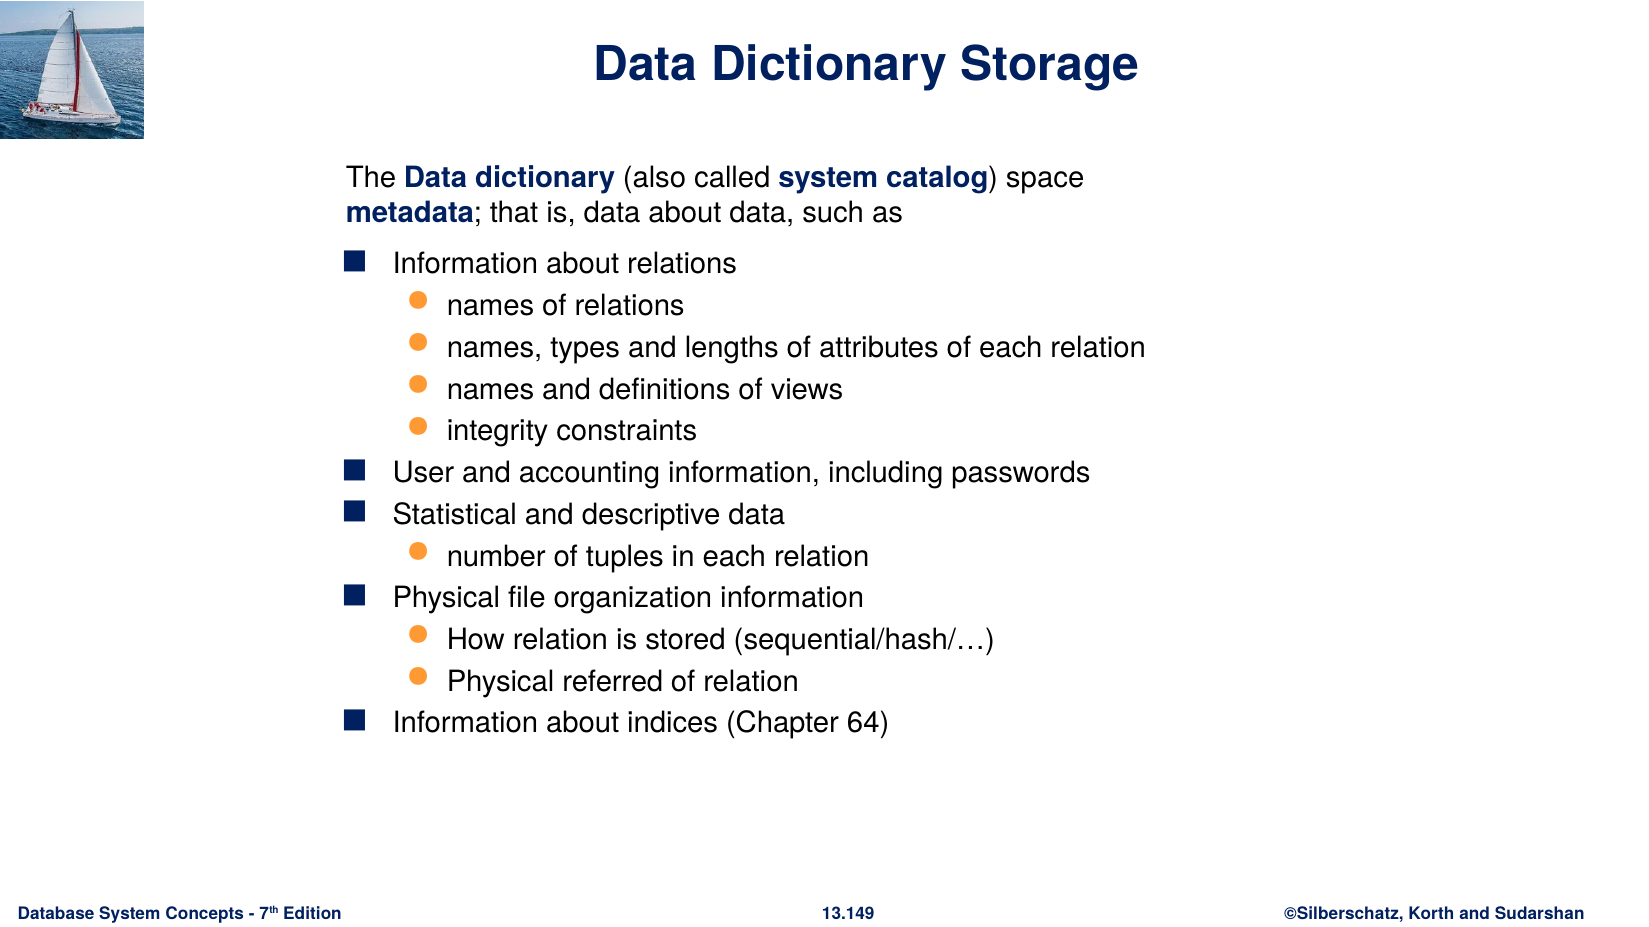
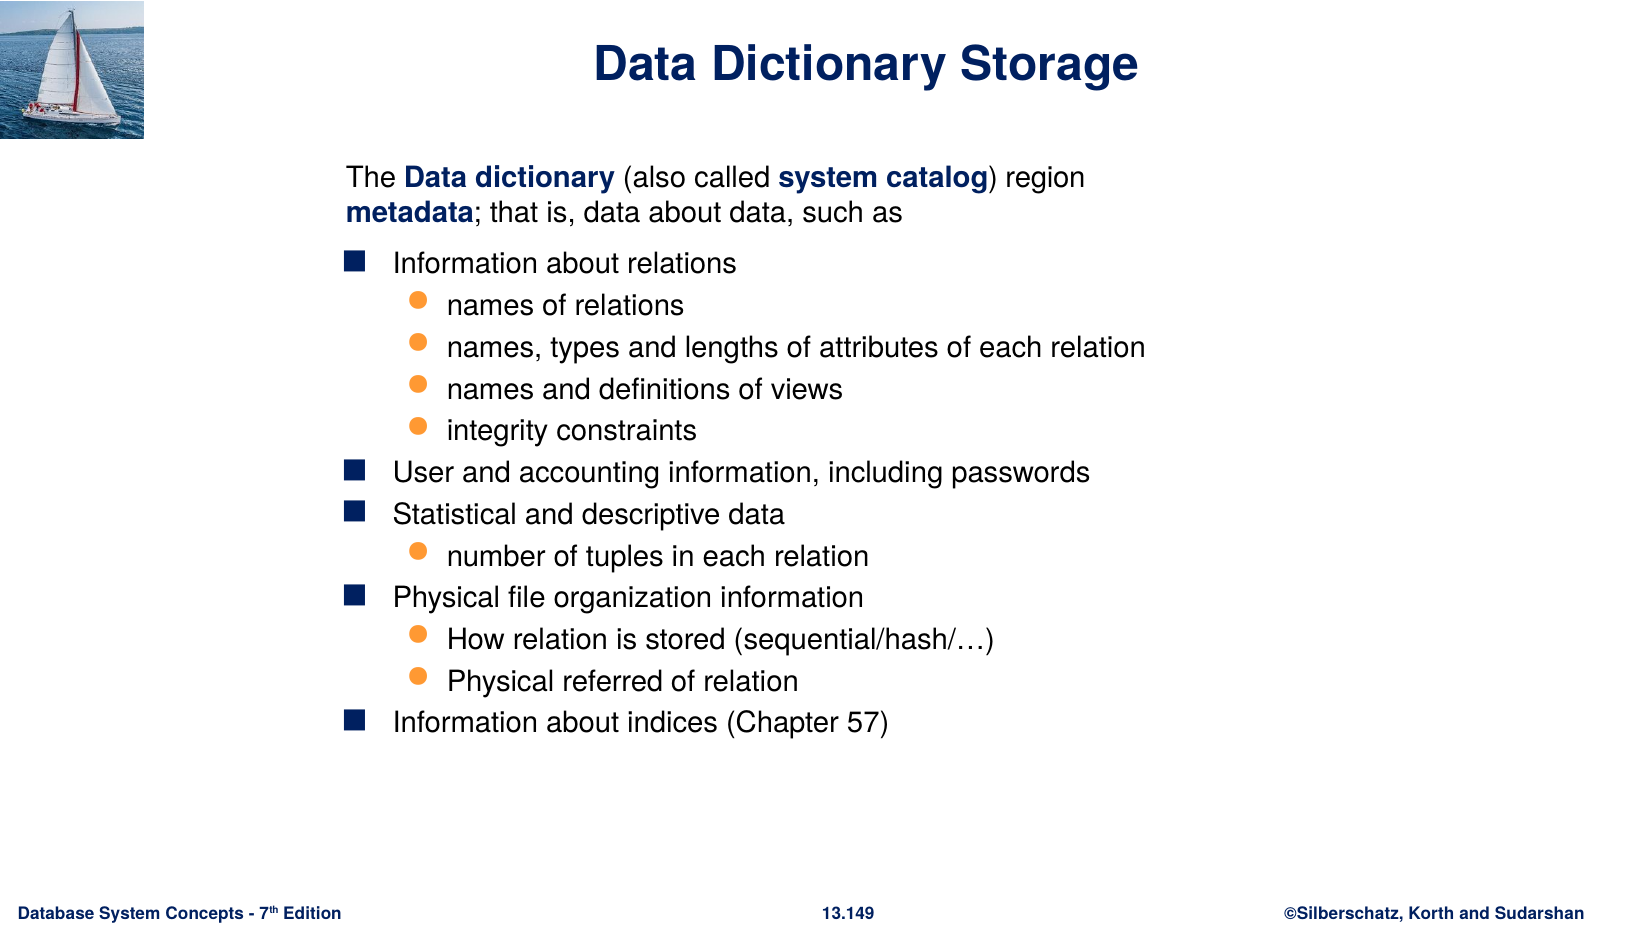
space: space -> region (1045, 178)
64: 64 -> 57 (868, 724)
